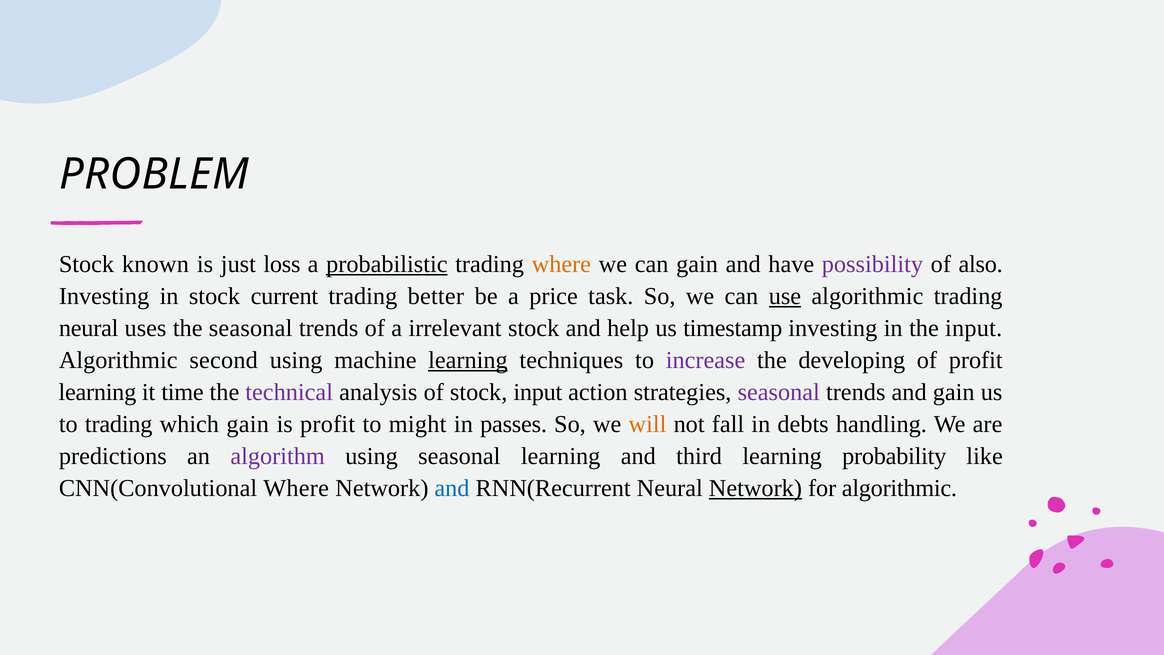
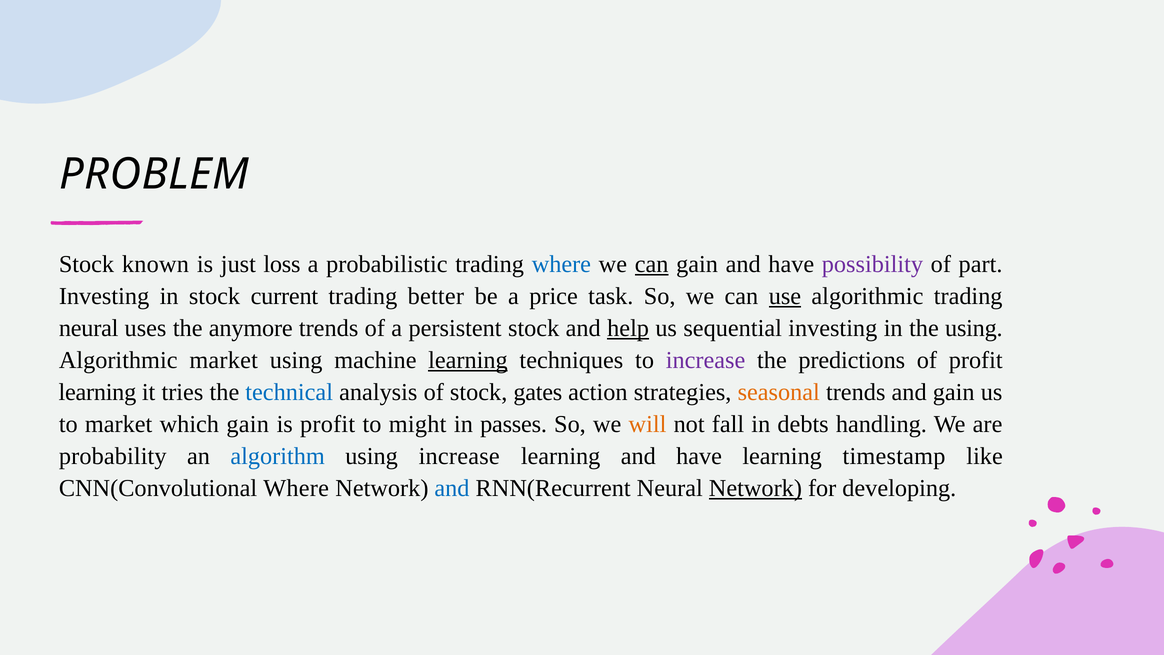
probabilistic underline: present -> none (387, 264)
where colour: orange -> blue (561, 264)
can underline: none -> present (652, 264)
also: also -> part (981, 264)
the seasonal: seasonal -> anymore (251, 328)
irrelevant: irrelevant -> persistent (455, 328)
help underline: none -> present (628, 328)
timestamp: timestamp -> sequential (733, 328)
the input: input -> using (974, 328)
Algorithmic second: second -> market (224, 360)
developing: developing -> predictions (852, 360)
time: time -> tries (182, 392)
technical colour: purple -> blue (289, 392)
stock input: input -> gates (538, 392)
seasonal colour: purple -> orange (779, 392)
to trading: trading -> market (119, 424)
predictions: predictions -> probability (113, 456)
algorithm colour: purple -> blue (278, 456)
using seasonal: seasonal -> increase (459, 456)
learning and third: third -> have (699, 456)
probability: probability -> timestamp (894, 456)
for algorithmic: algorithmic -> developing (899, 488)
